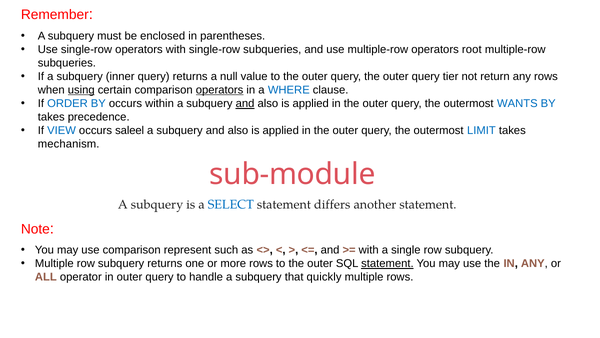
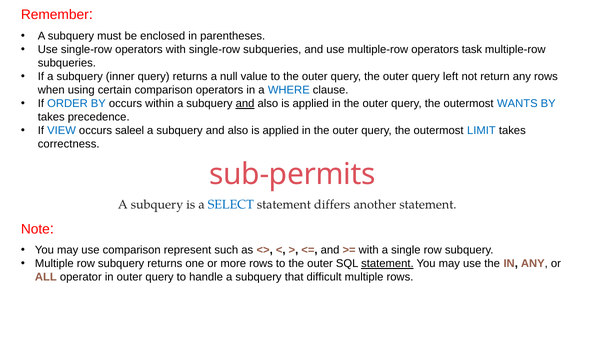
root: root -> task (472, 49)
tier: tier -> left (451, 76)
using underline: present -> none (81, 90)
operators underline: present -> none (220, 90)
mechanism: mechanism -> correctness (69, 144)
sub-module: sub-module -> sub-permits (292, 174)
quickly: quickly -> difficult (324, 277)
